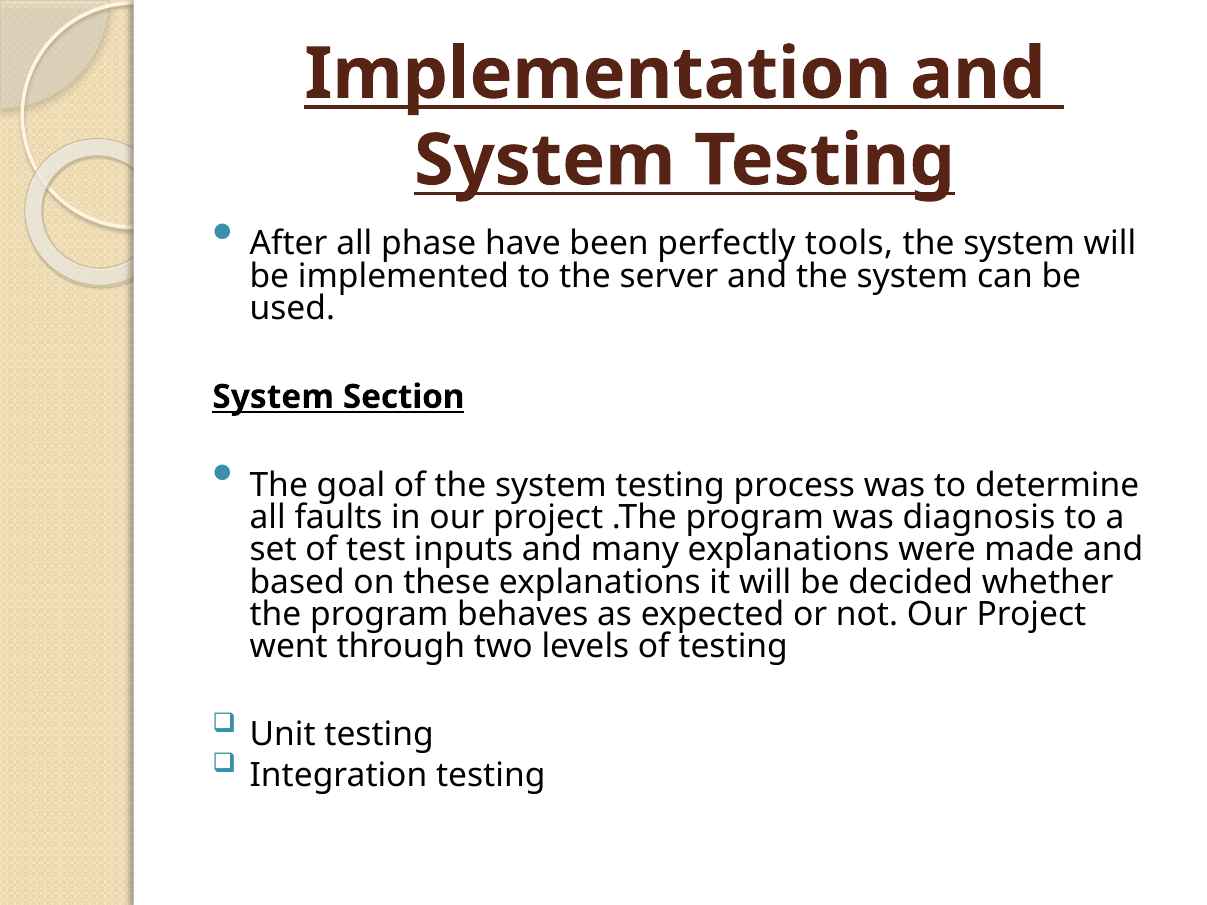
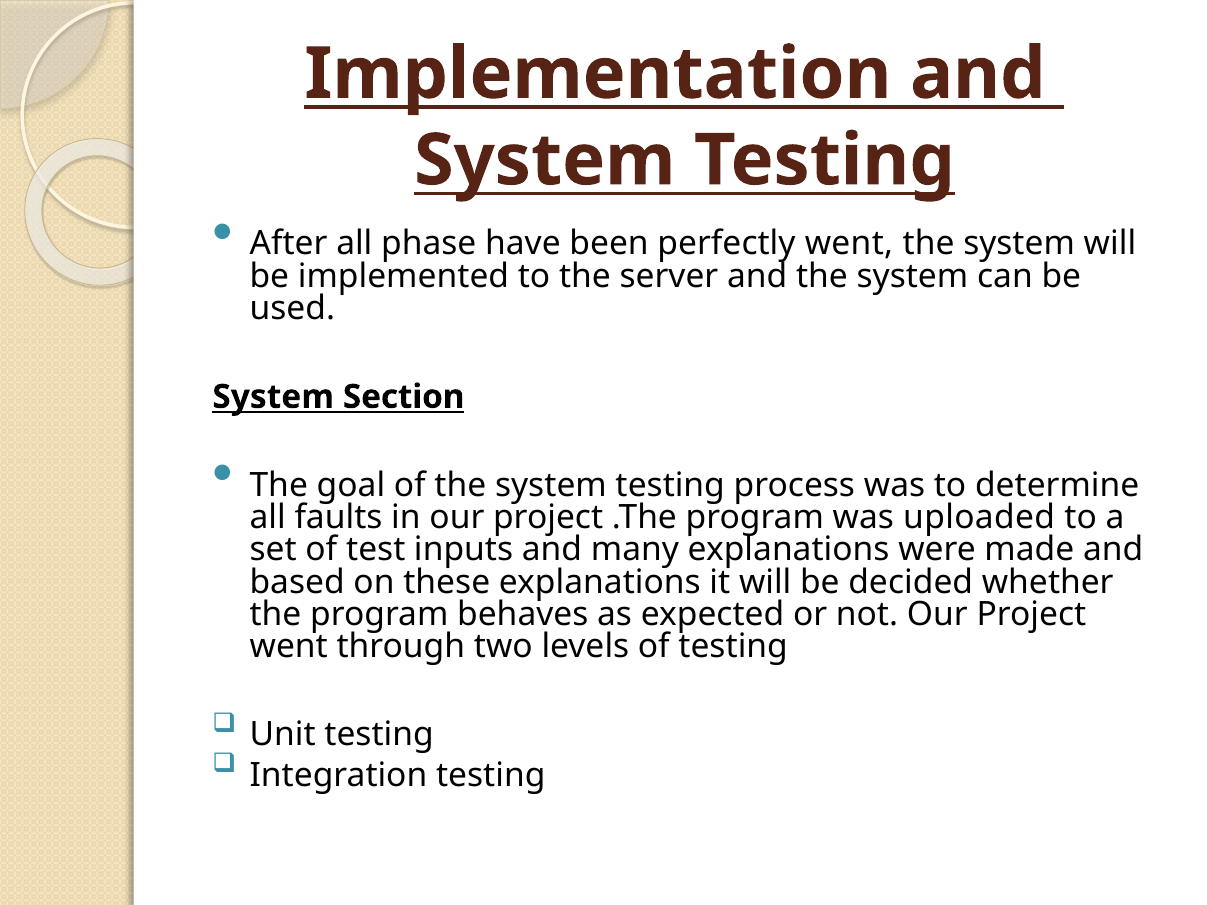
perfectly tools: tools -> went (849, 244)
diagnosis: diagnosis -> uploaded (979, 518)
